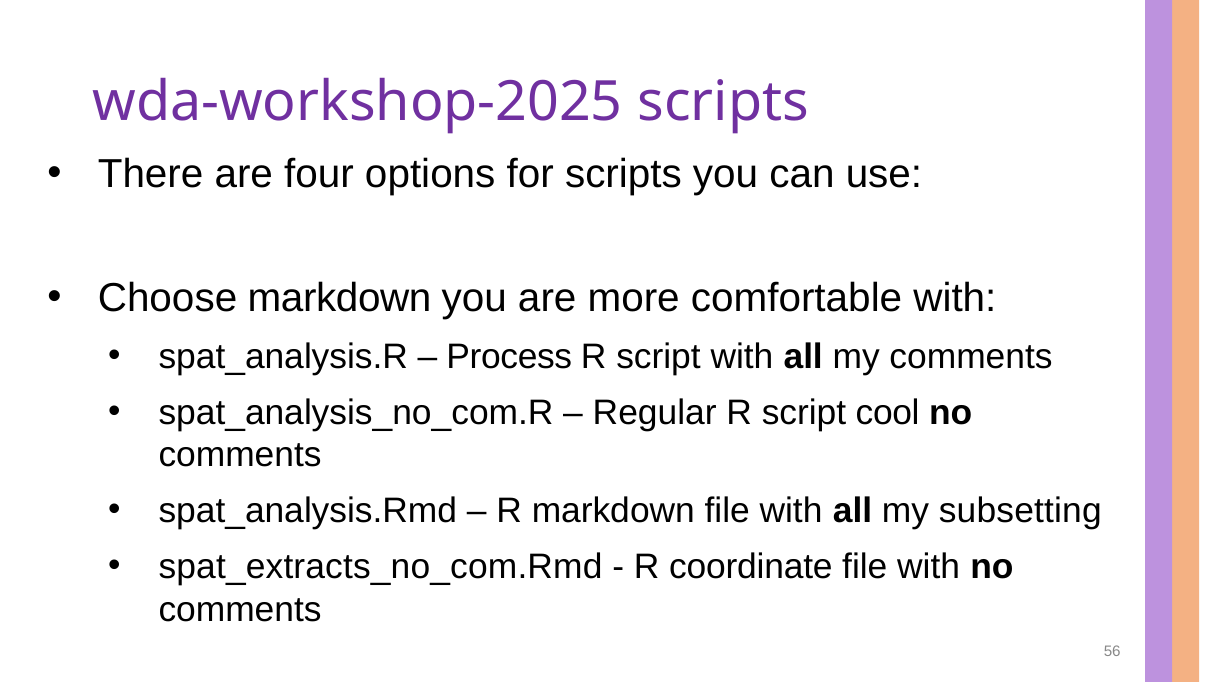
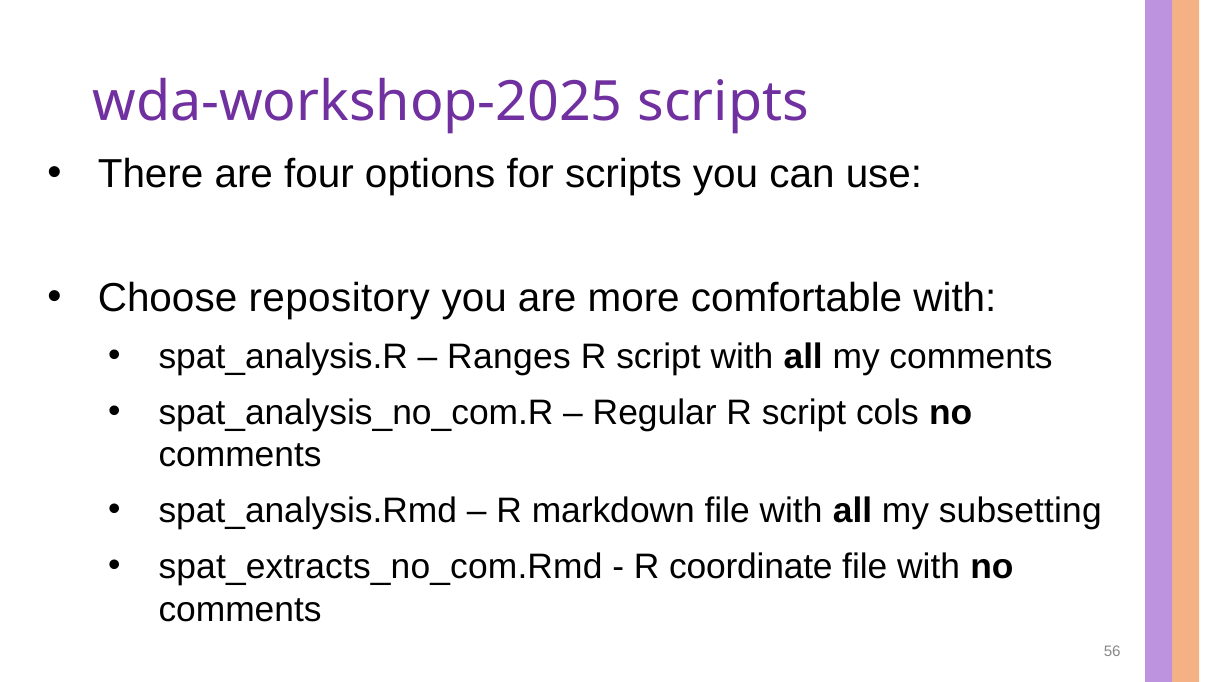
Choose markdown: markdown -> repository (339, 298)
Process: Process -> Ranges (509, 357)
cool: cool -> cols (887, 413)
